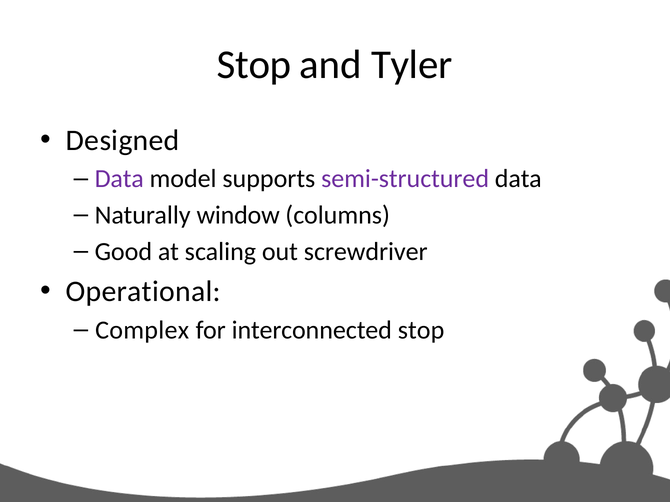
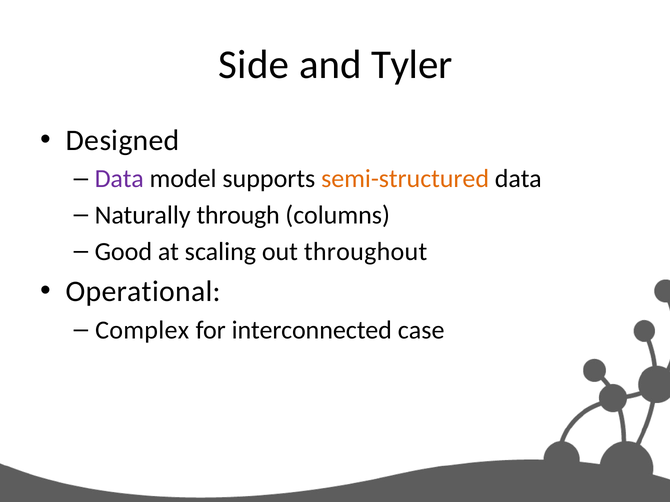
Stop: Stop -> Side (254, 65)
semi-structured colour: purple -> orange (405, 179)
window: window -> through (238, 216)
screwdriver: screwdriver -> throughout (366, 252)
interconnected stop: stop -> case (421, 330)
